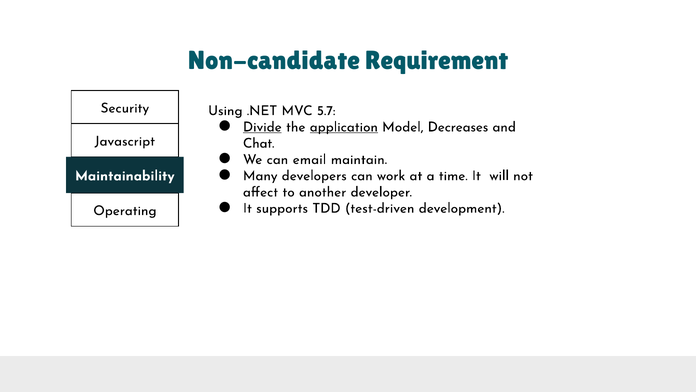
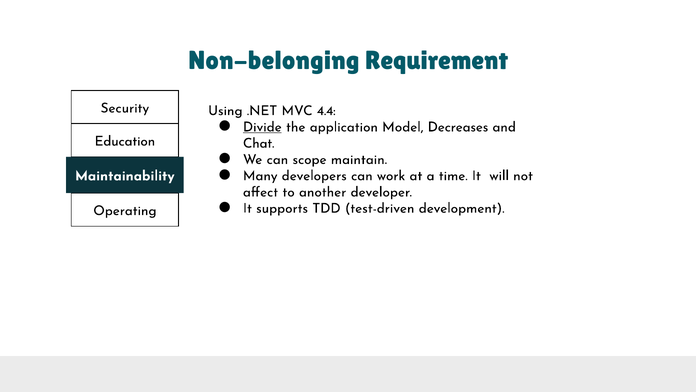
Non-candidate: Non-candidate -> Non-belonging (274, 60)
5.7: 5.7 -> 4.4 (326, 111)
application underline: present -> none (344, 127)
Javascript: Javascript -> Education (125, 141)
email: email -> scope (310, 159)
